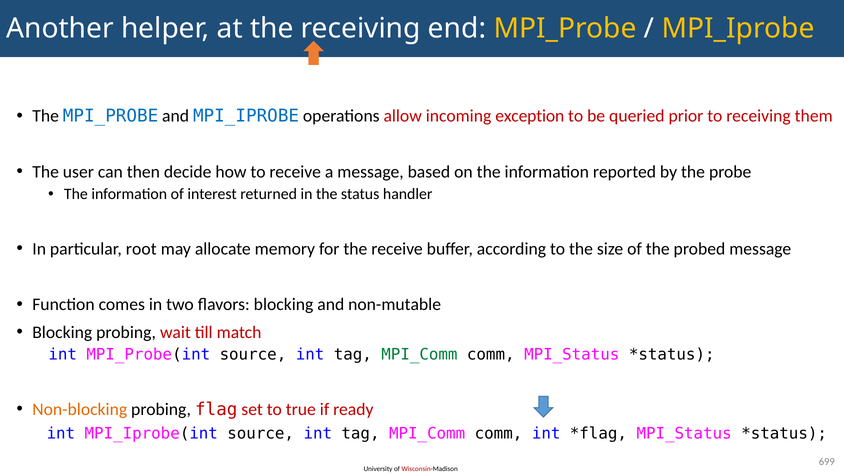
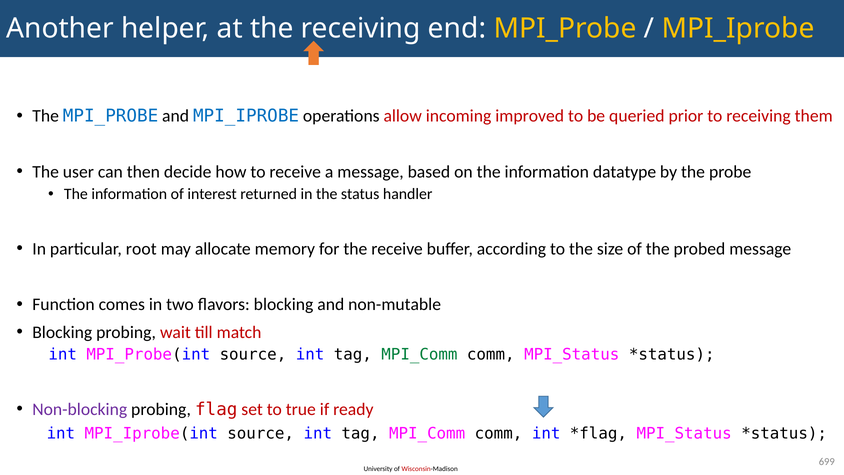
exception: exception -> improved (530, 116)
reported: reported -> datatype (625, 172)
Non-blocking colour: orange -> purple (80, 409)
